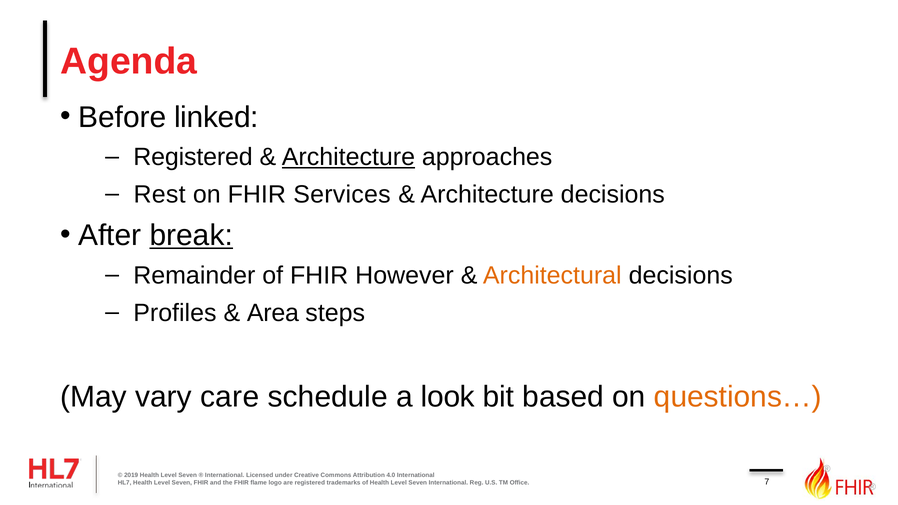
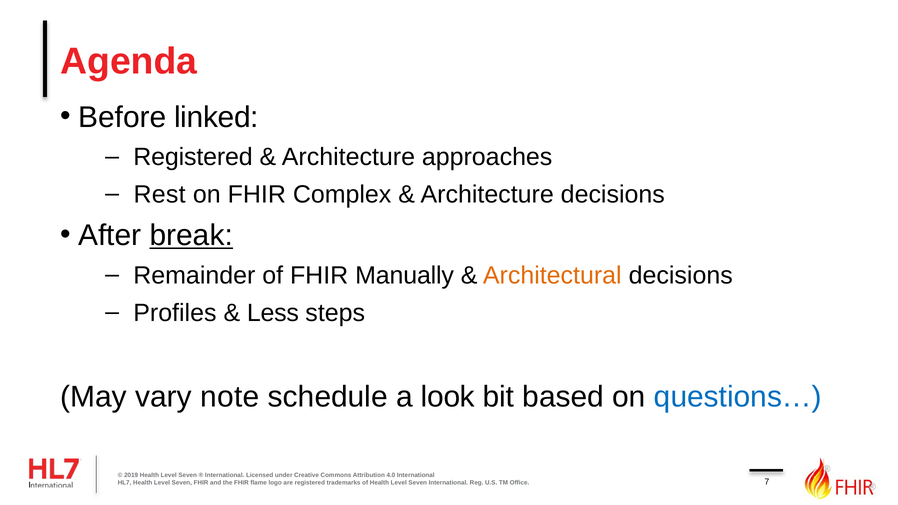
Architecture underline: present -> none (348, 157)
Services: Services -> Complex (342, 195)
However: However -> Manually (405, 276)
Area: Area -> Less (273, 313)
care: care -> note (230, 397)
questions… colour: orange -> blue (738, 397)
